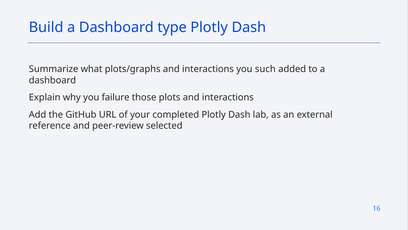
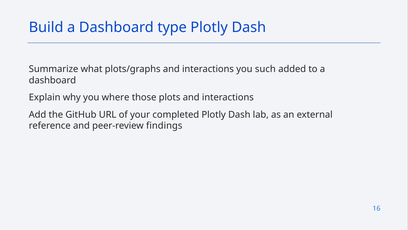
failure: failure -> where (116, 97)
selected: selected -> findings (164, 126)
